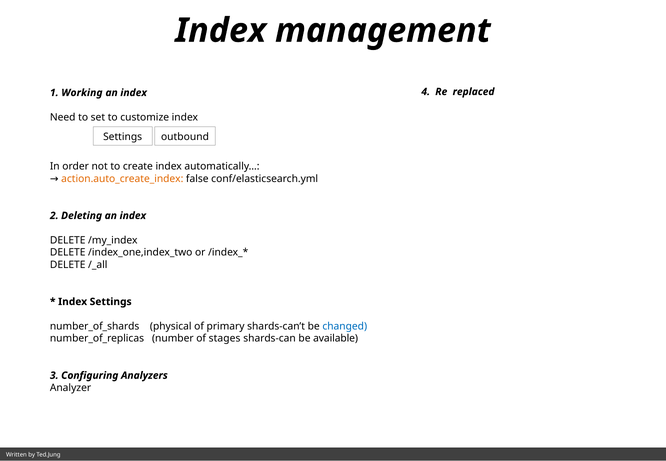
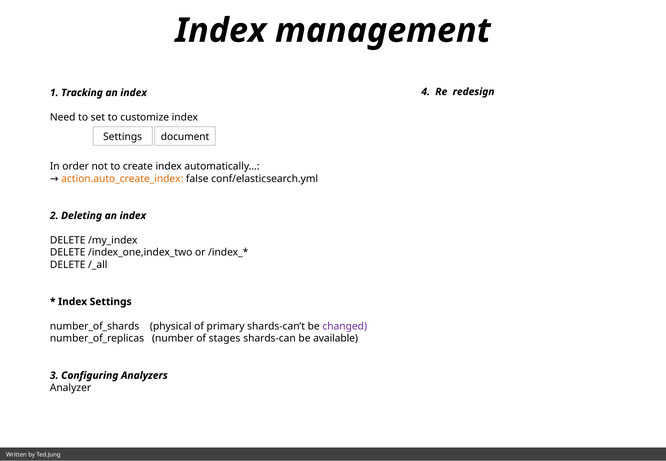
replaced: replaced -> redesign (474, 92)
Working: Working -> Tracking (82, 93)
outbound: outbound -> document (185, 137)
changed colour: blue -> purple (345, 326)
